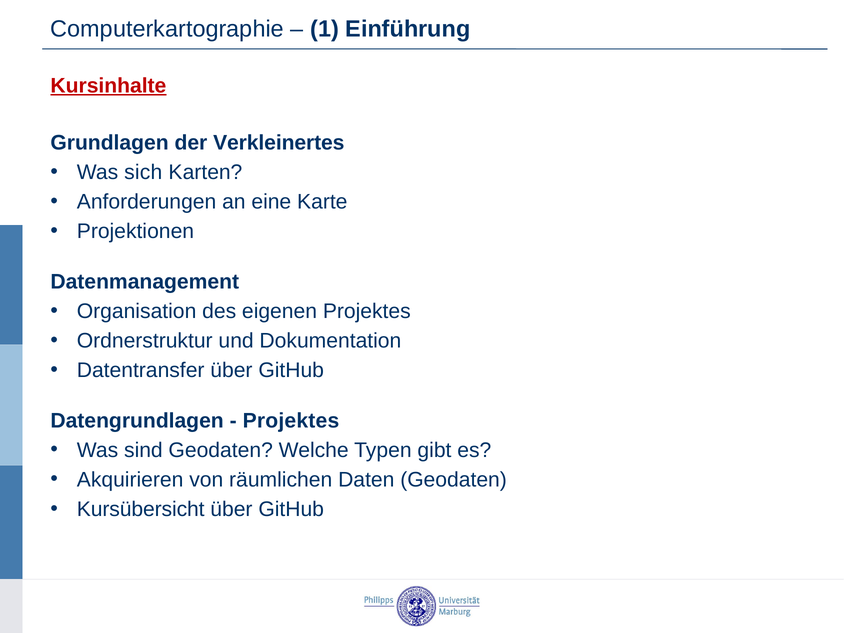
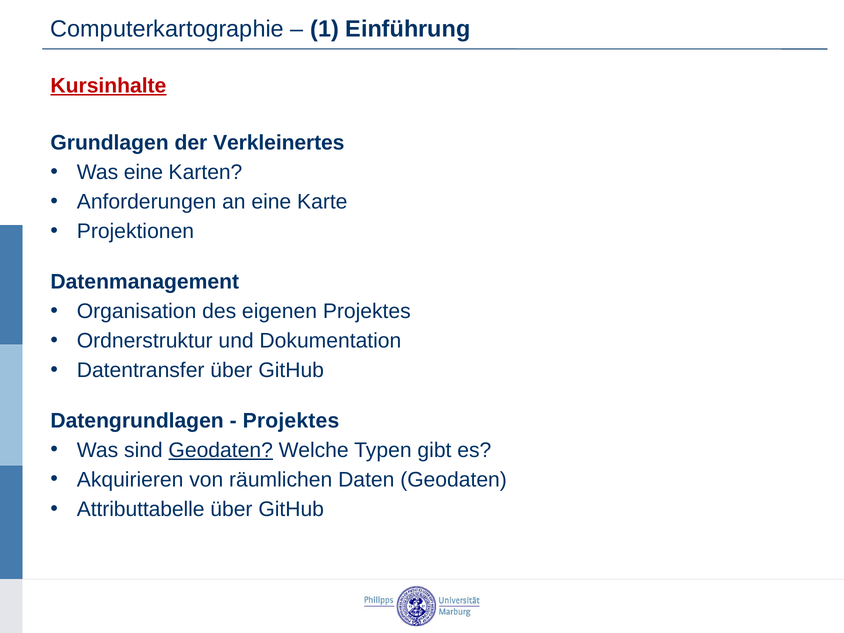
Was sich: sich -> eine (143, 172)
Geodaten underline: none -> present (221, 450)
Kursübersicht: Kursübersicht -> Attributtabelle (141, 509)
